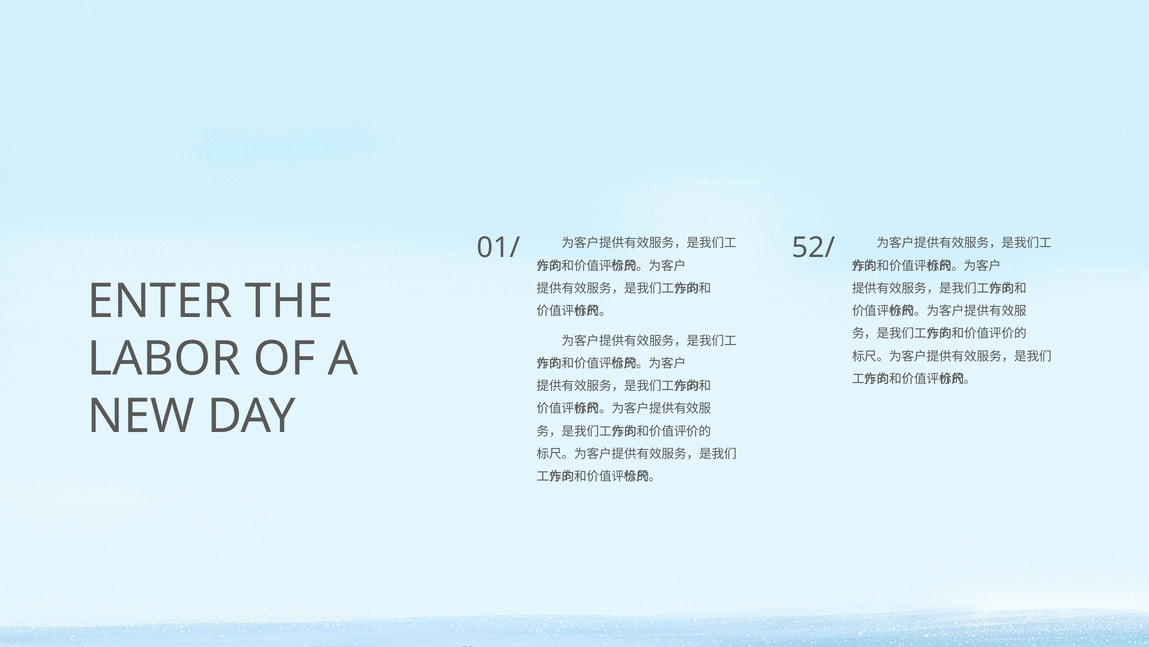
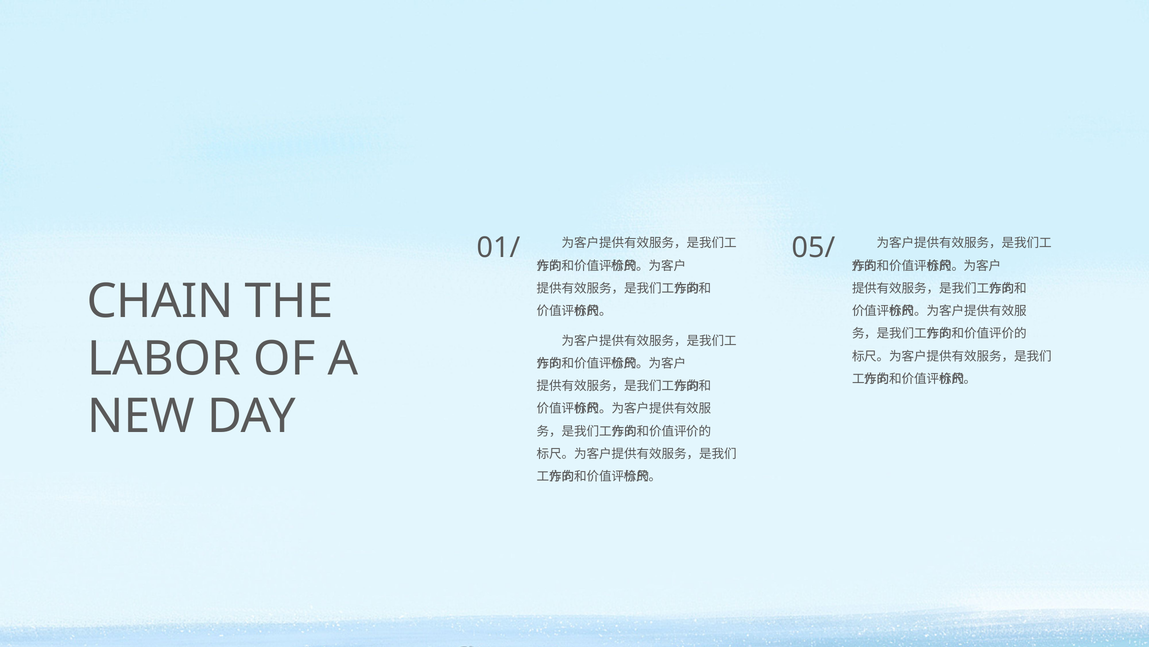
52/: 52/ -> 05/ (814, 247)
ENTER: ENTER -> CHAIN (160, 301)
